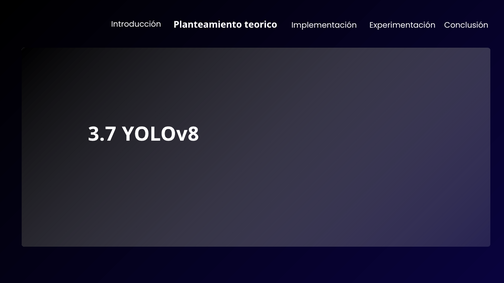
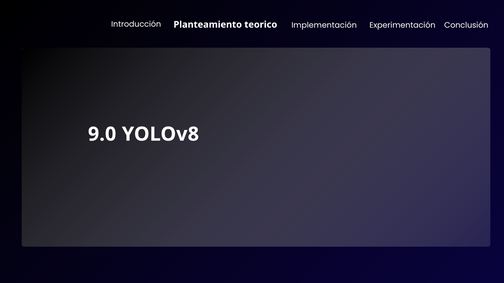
3.7: 3.7 -> 9.0 (102, 134)
